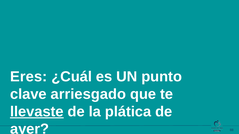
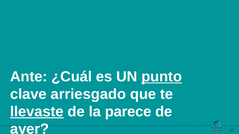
Eres: Eres -> Ante (29, 77)
punto underline: none -> present (162, 77)
plática: plática -> parece (128, 112)
